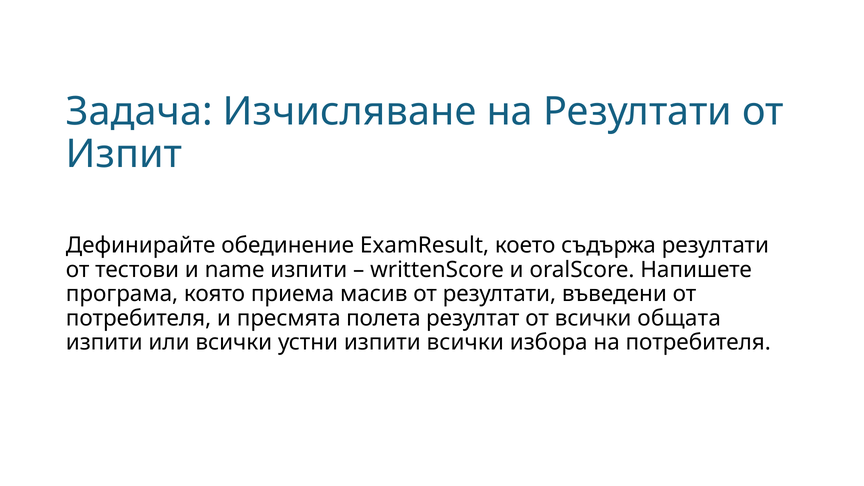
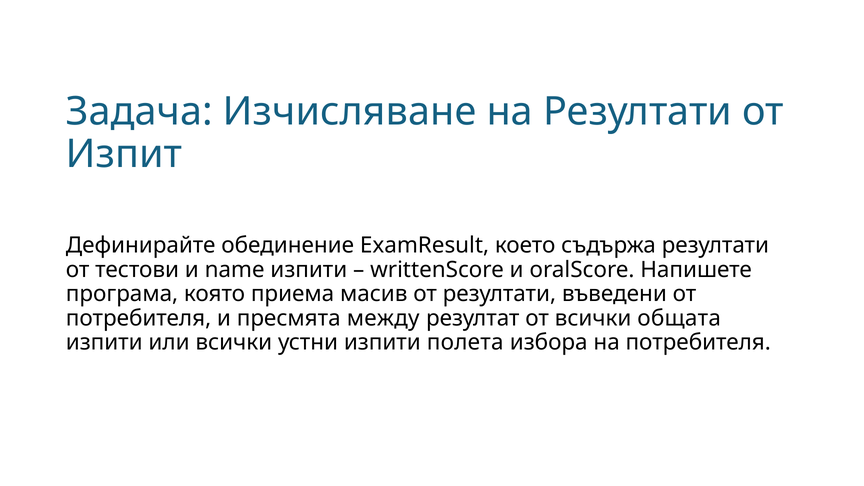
полета: полета -> между (383, 318)
изпити всички: всички -> полета (465, 342)
